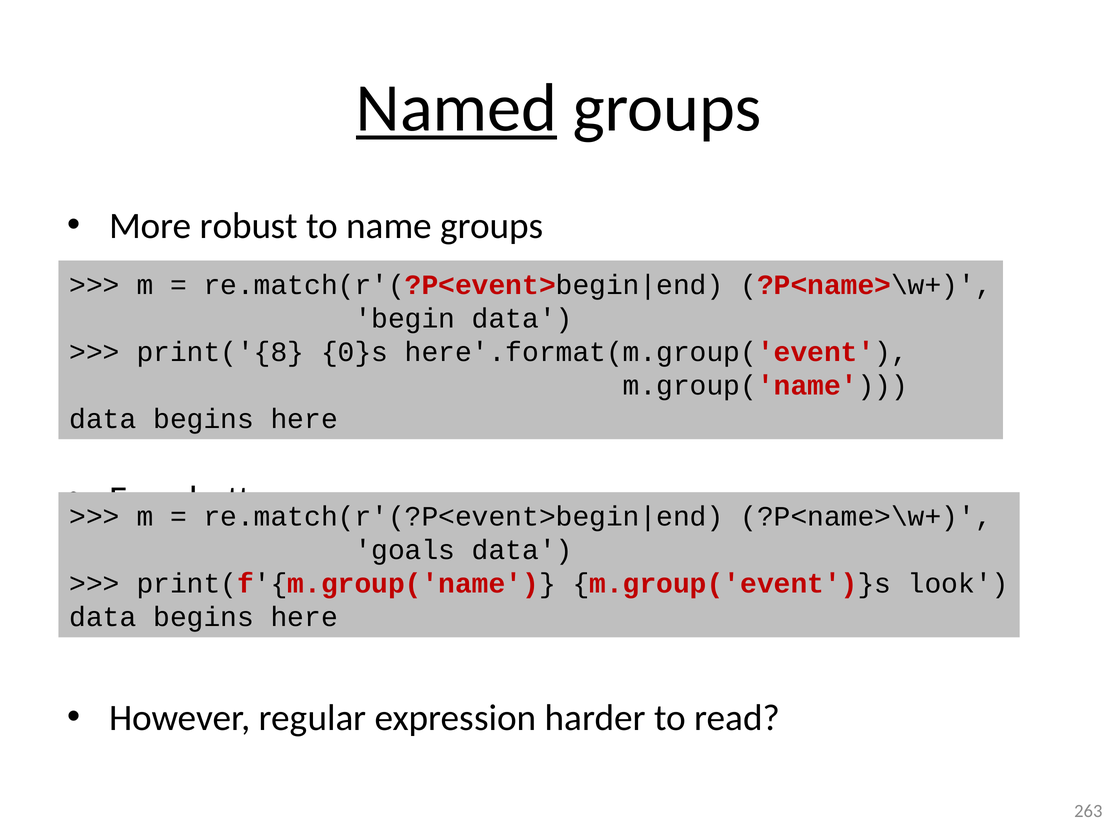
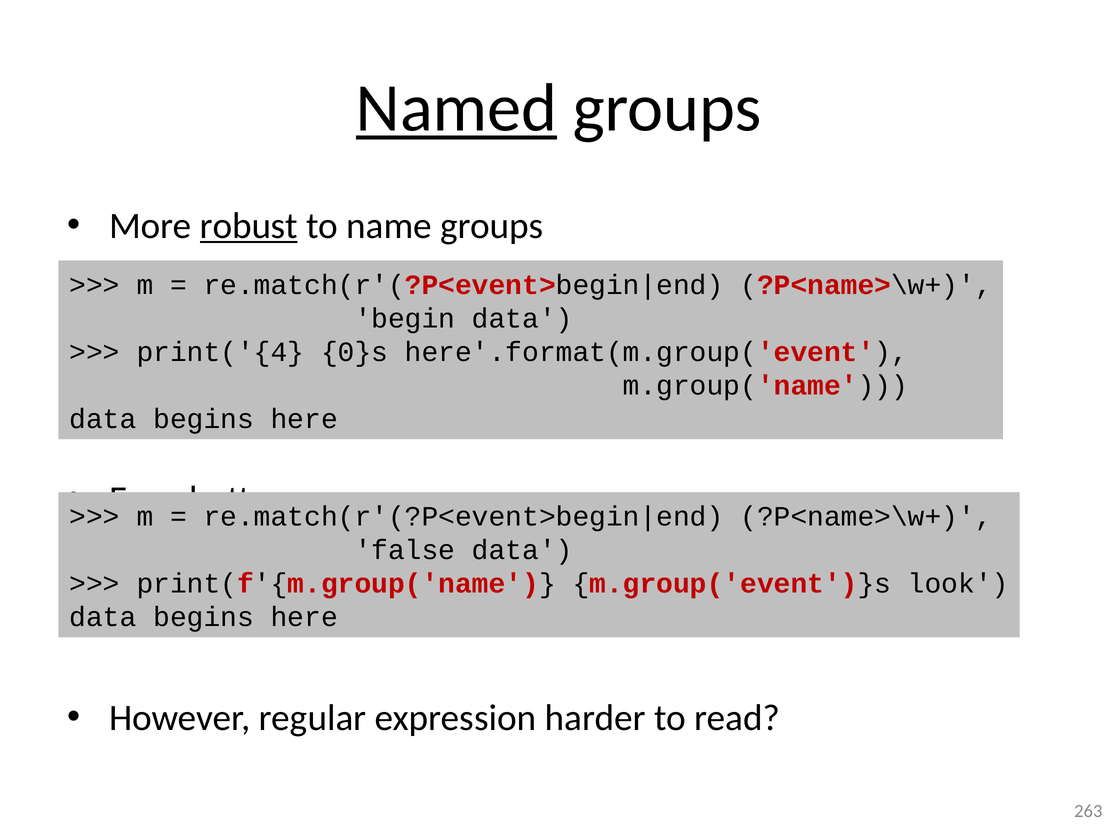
robust underline: none -> present (249, 226)
print('{8: print('{8 -> print('{4 (220, 352)
goals: goals -> false (405, 550)
